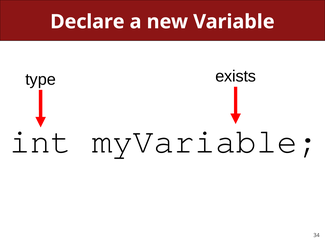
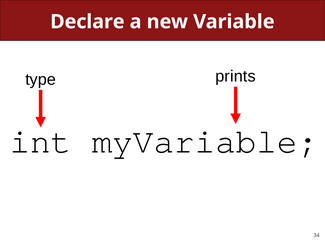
exists: exists -> prints (236, 76)
